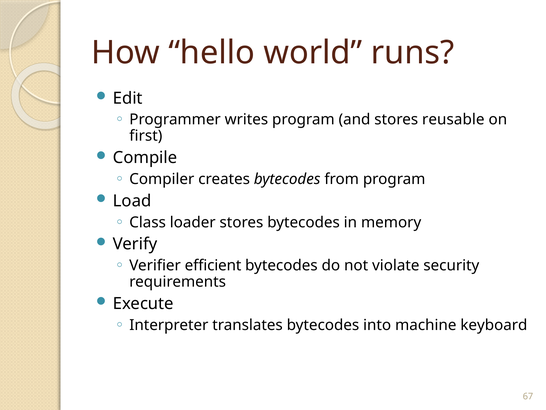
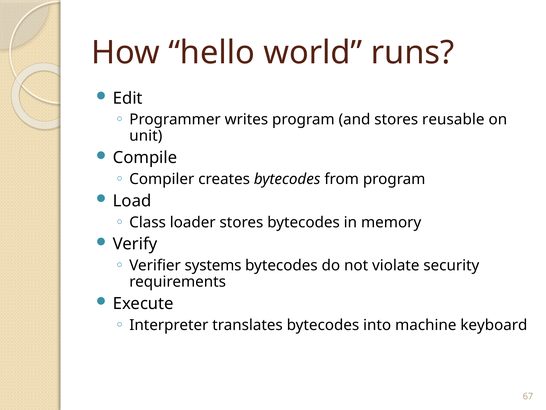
first: first -> unit (146, 136)
efficient: efficient -> systems (213, 265)
